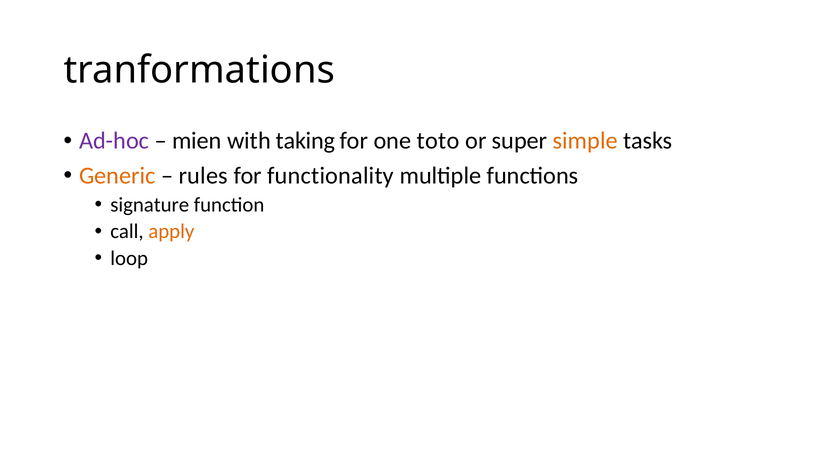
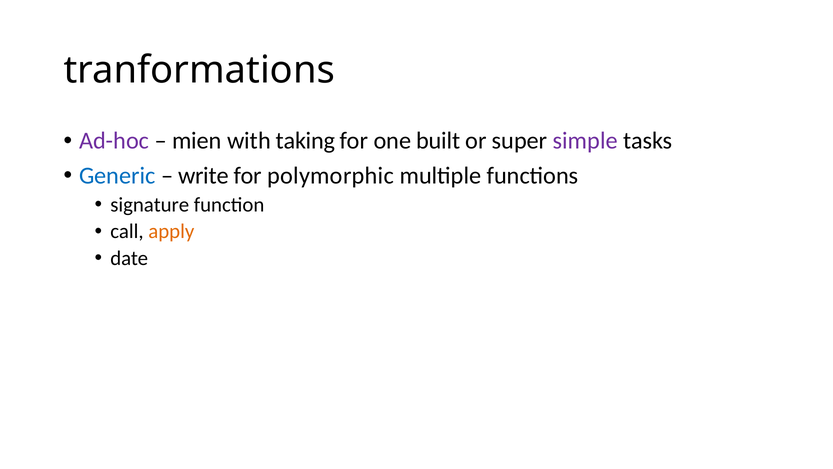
toto: toto -> built (438, 141)
simple colour: orange -> purple (585, 141)
Generic colour: orange -> blue (117, 176)
rules: rules -> write (203, 176)
functionality: functionality -> polymorphic (331, 176)
loop: loop -> date (129, 258)
